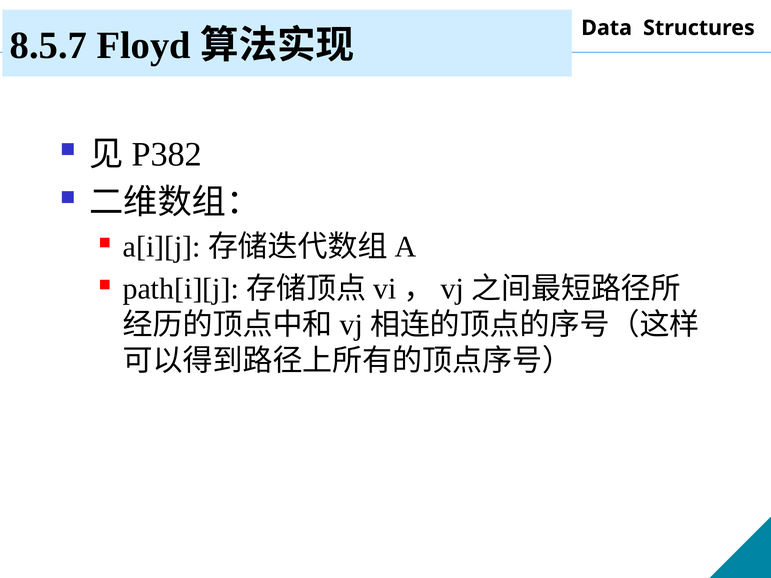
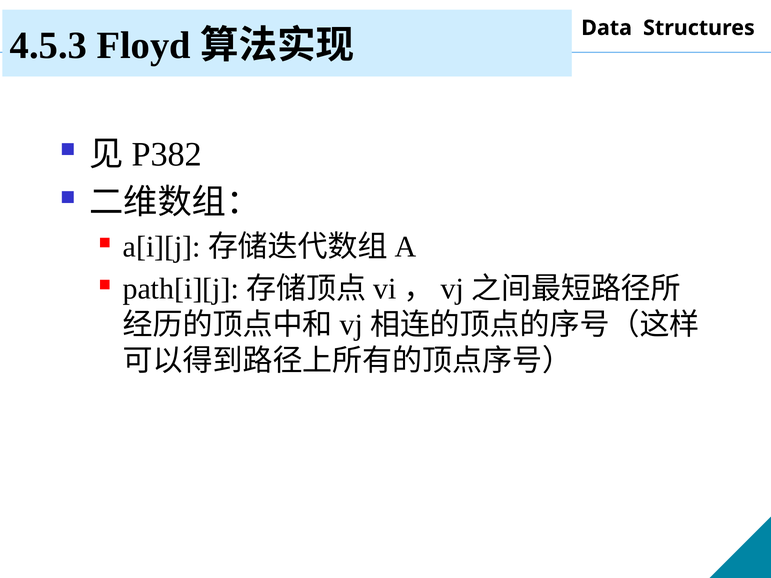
8.5.7: 8.5.7 -> 4.5.3 (48, 45)
